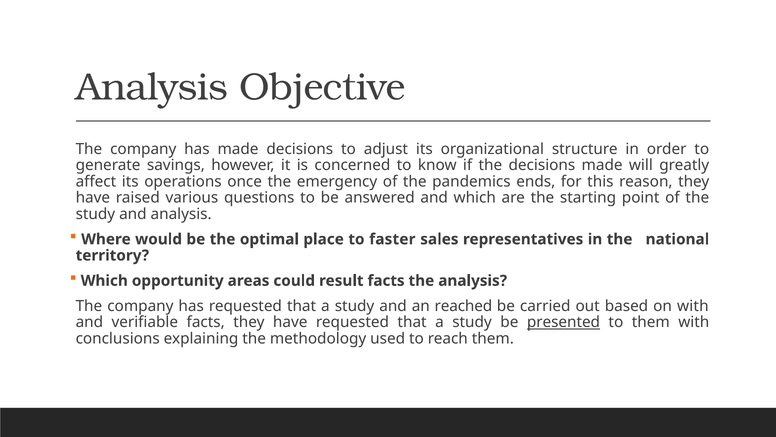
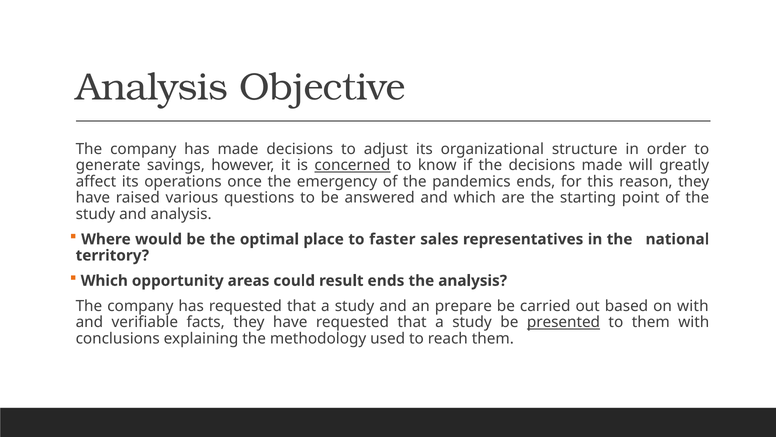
concerned underline: none -> present (352, 165)
result facts: facts -> ends (386, 280)
reached: reached -> prepare (463, 306)
